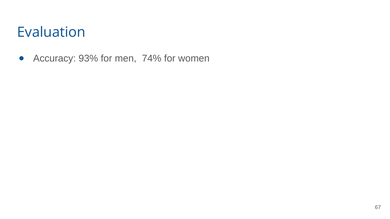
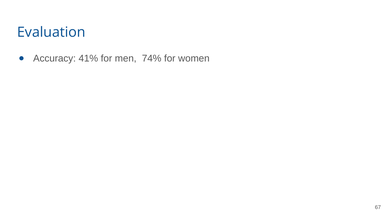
93%: 93% -> 41% (88, 58)
